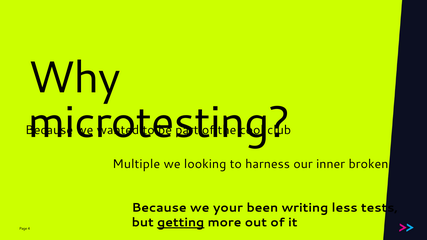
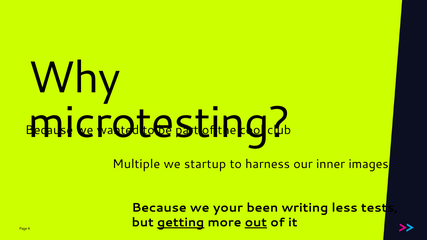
looking: looking -> startup (205, 164)
broken: broken -> images (369, 164)
out underline: none -> present (256, 223)
